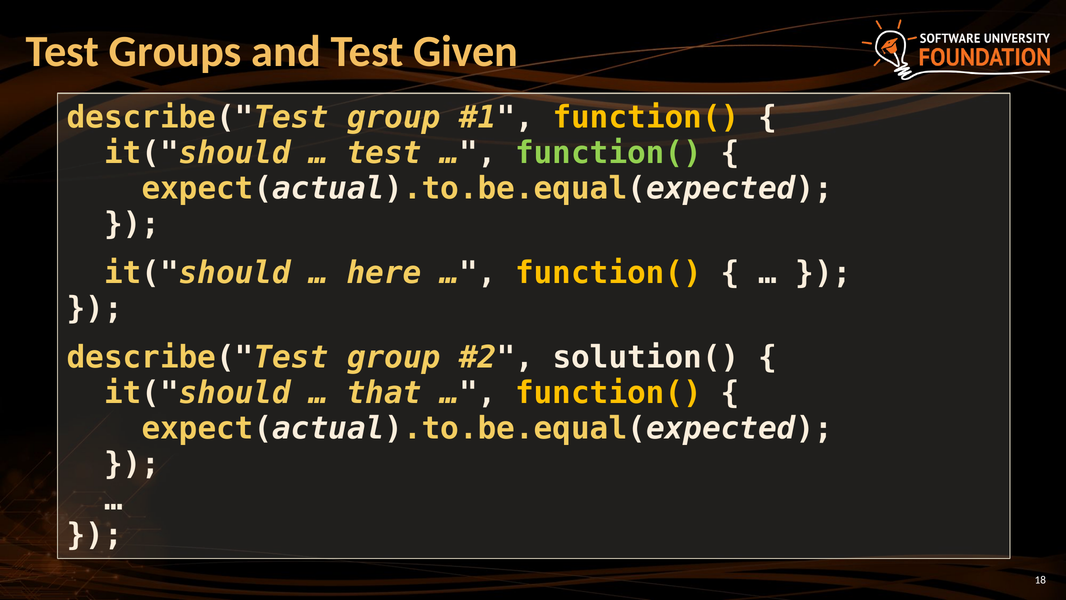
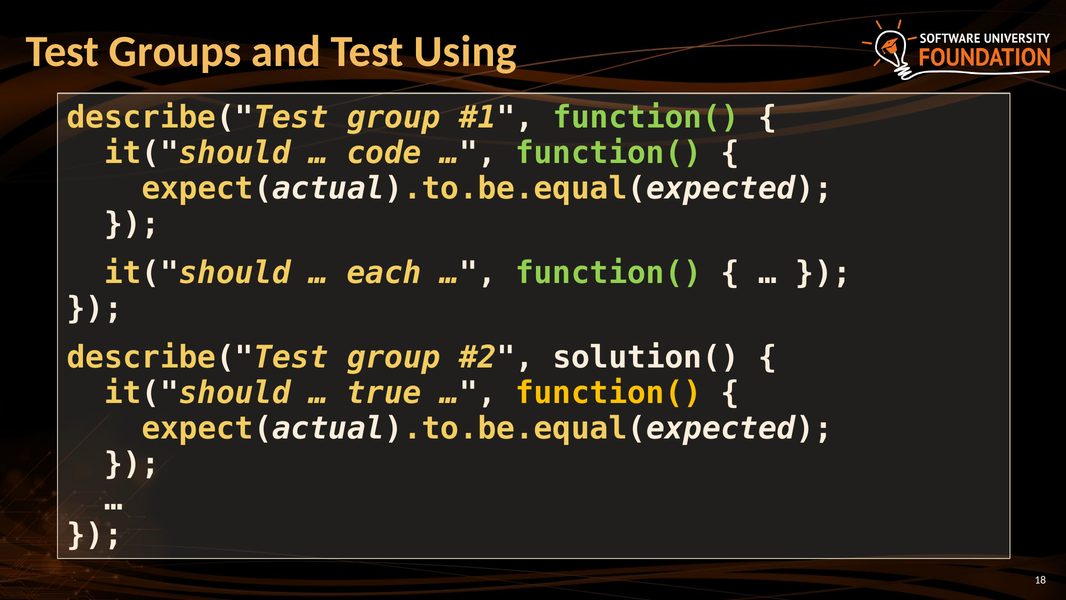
Given: Given -> Using (465, 52)
function( colour: yellow -> light green (646, 118)
test: test -> code (384, 153)
here: here -> each (384, 273)
function( colour: yellow -> light green (609, 273)
that: that -> true (384, 393)
